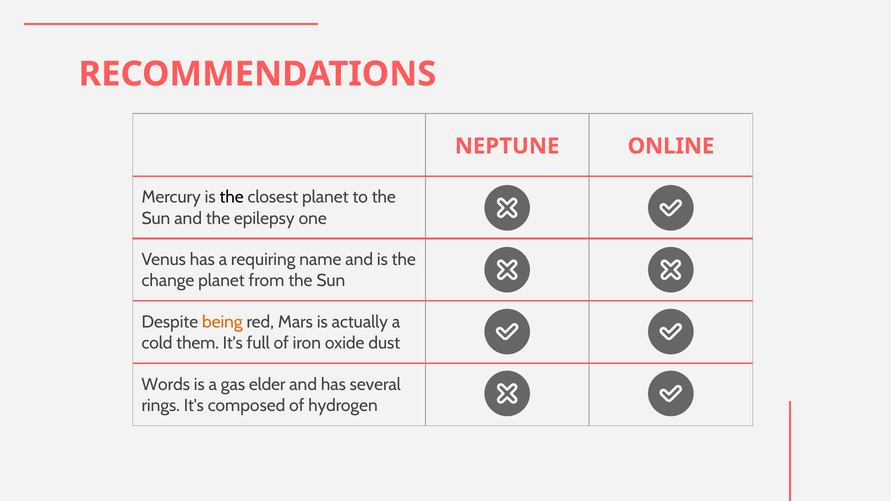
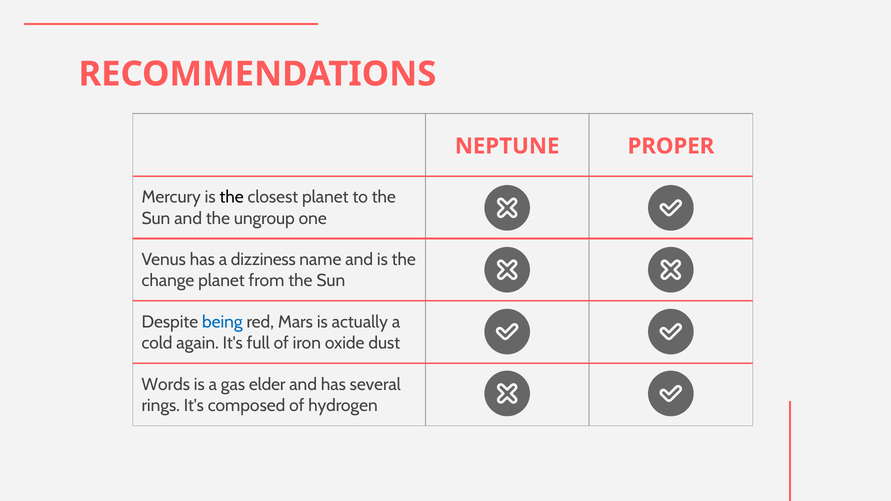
ONLINE: ONLINE -> PROPER (671, 146)
epilepsy: epilepsy -> ungroup (264, 218)
requiring: requiring -> dizziness (263, 260)
being colour: orange -> blue (222, 322)
them: them -> again (198, 343)
